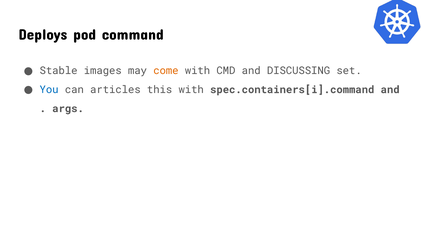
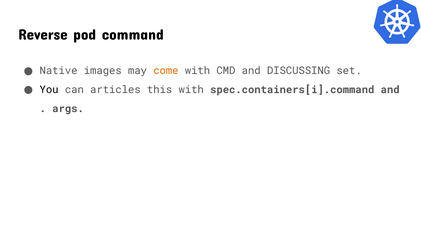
Deploys: Deploys -> Reverse (43, 35)
Stable: Stable -> Native (59, 71)
You colour: blue -> black (49, 90)
